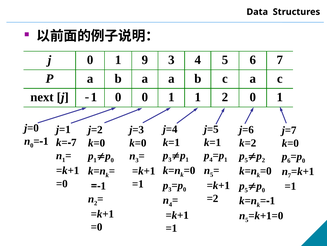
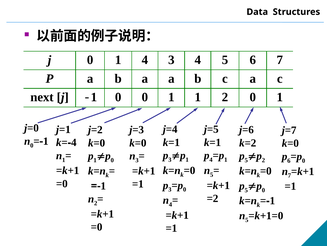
1 9: 9 -> 4 (145, 60)
7: 7 -> 4 (74, 142)
